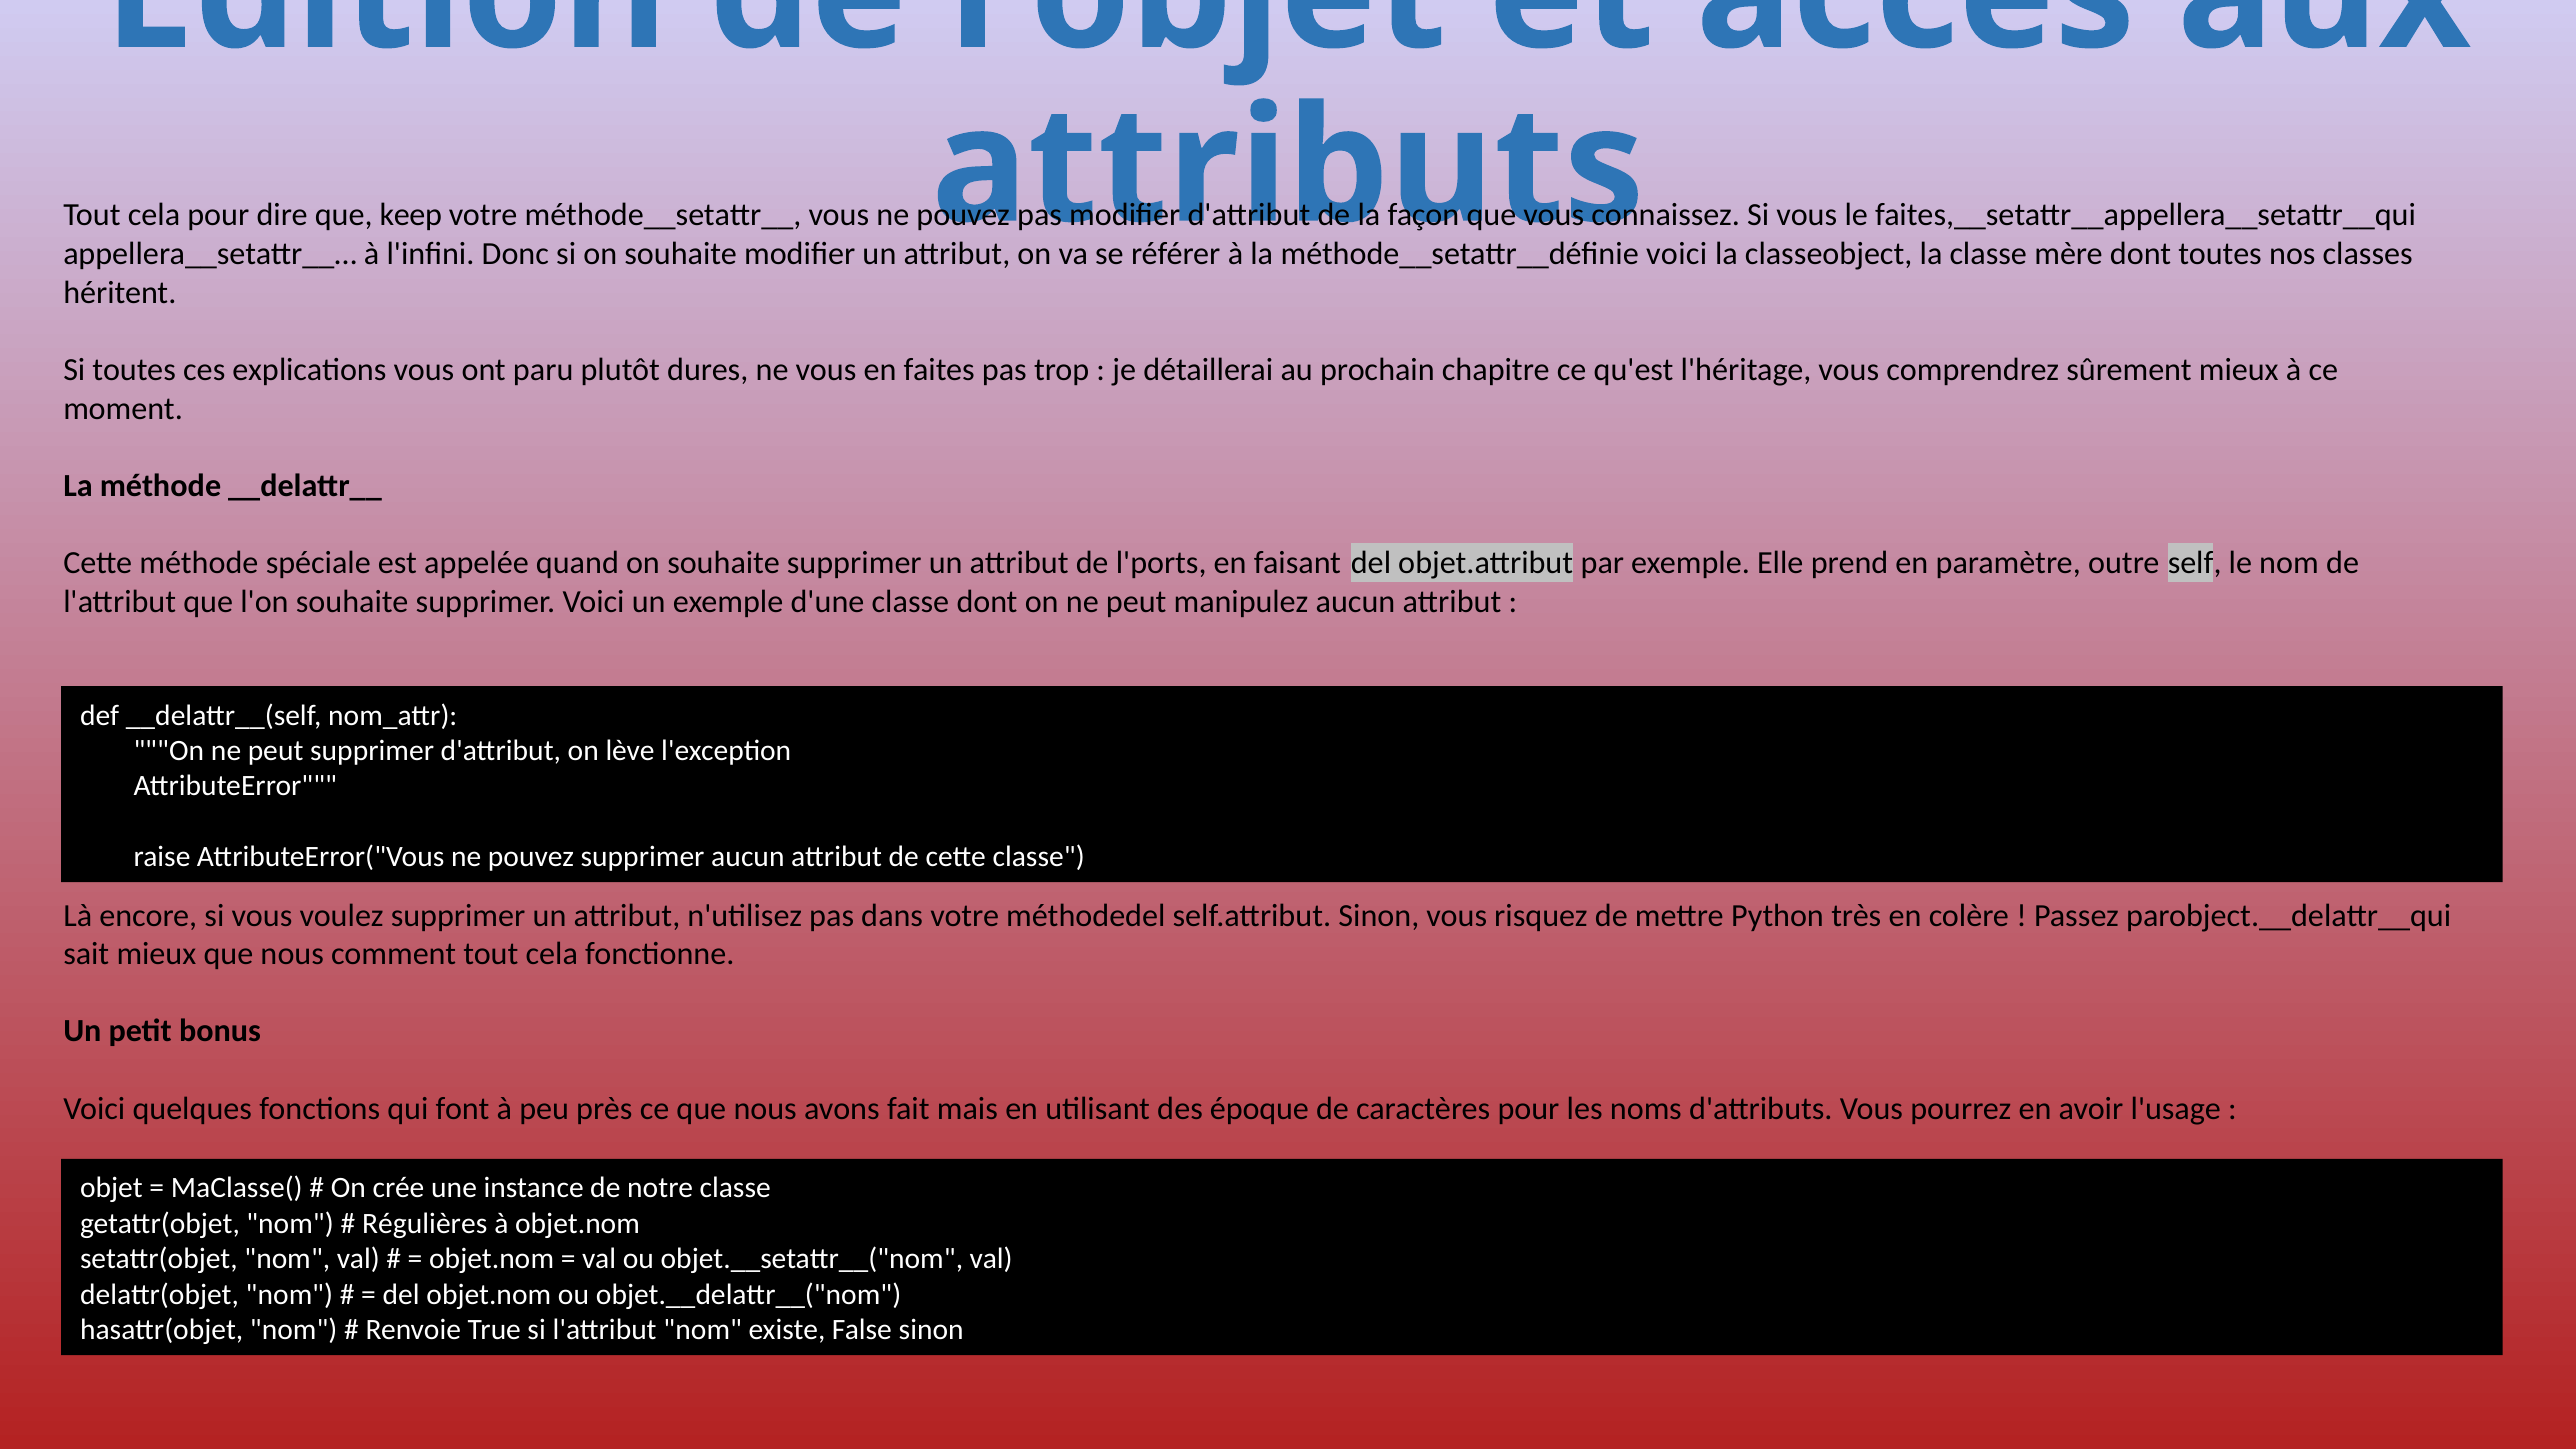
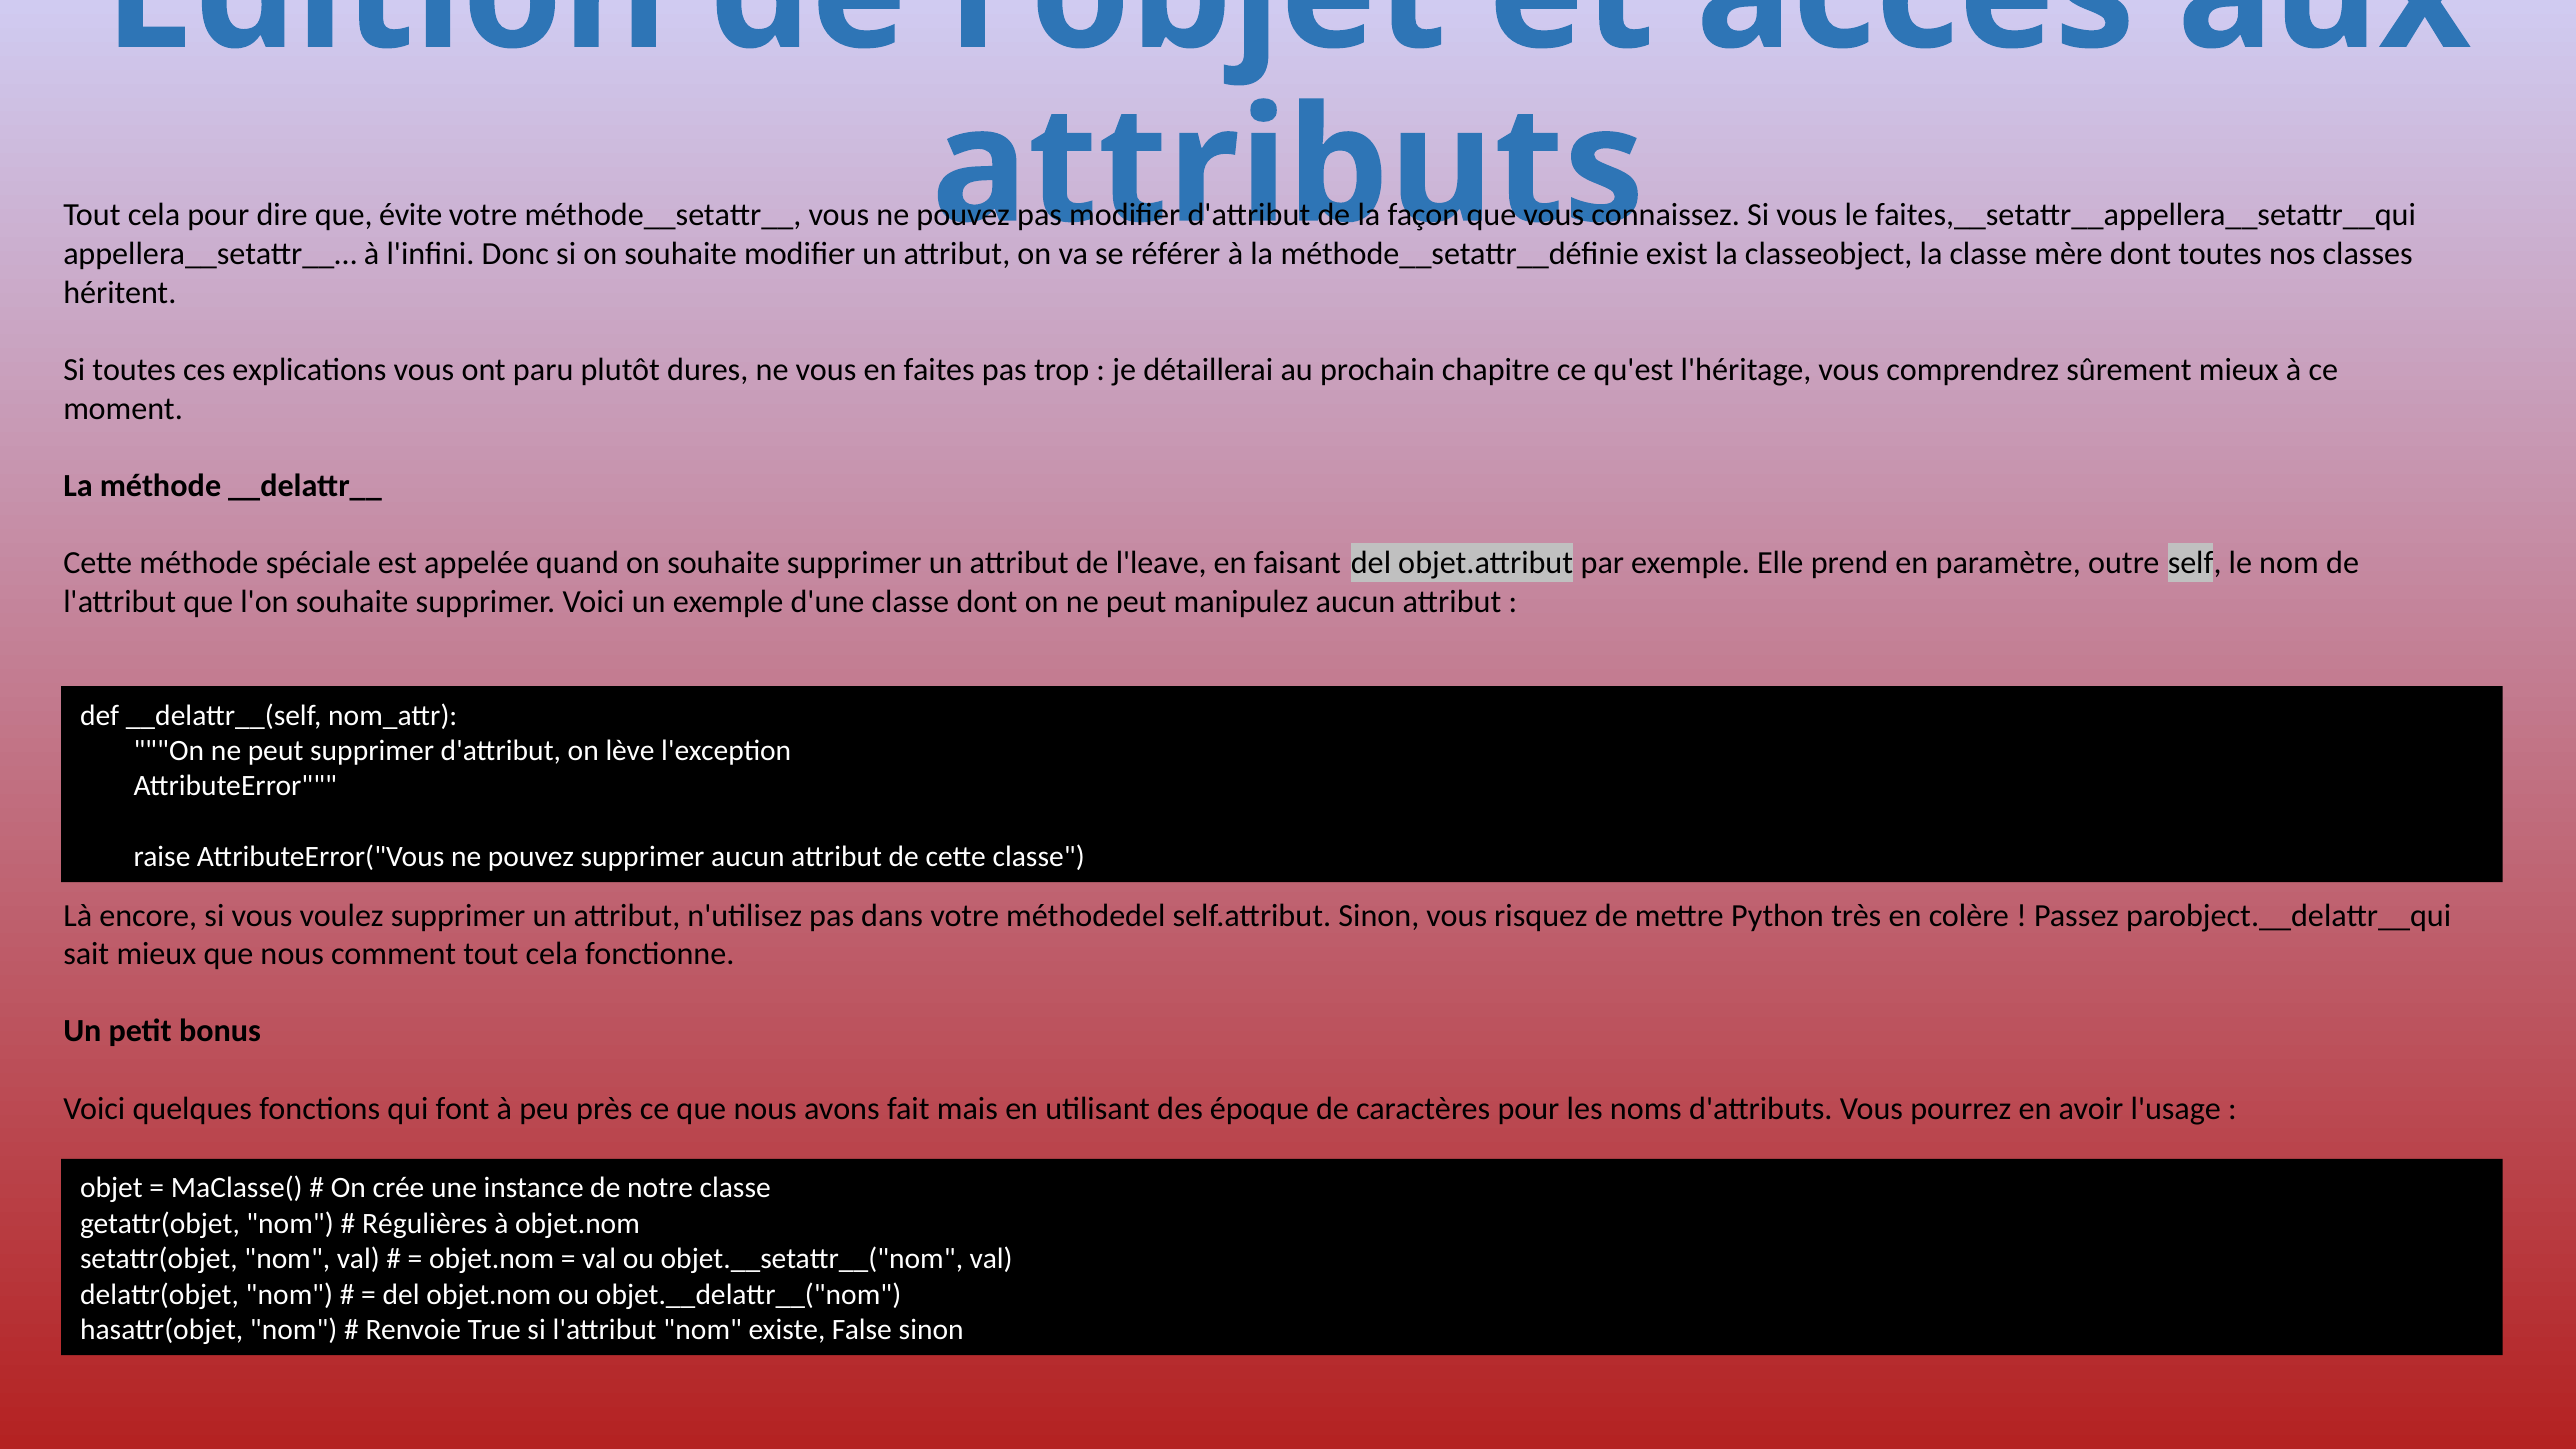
keep: keep -> évite (411, 215)
voici: voici -> exist (1677, 254)
l'ports: l'ports -> l'leave (1161, 563)
